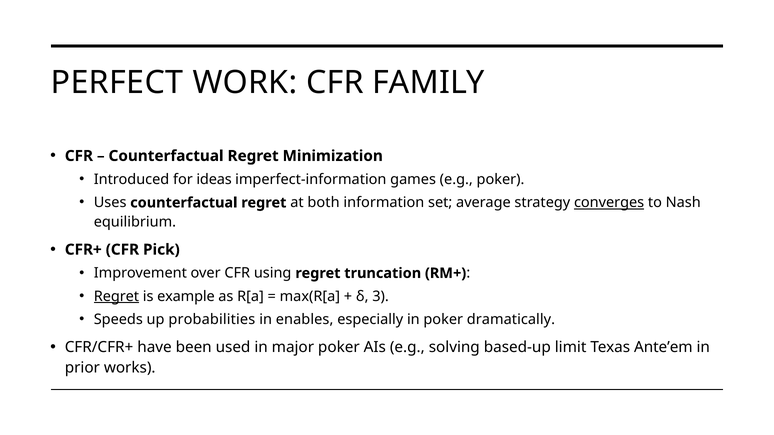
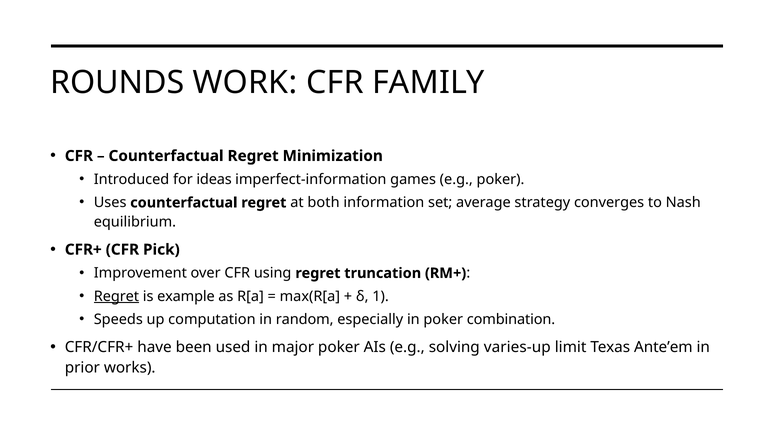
PERFECT: PERFECT -> ROUNDS (117, 83)
converges underline: present -> none (609, 203)
3: 3 -> 1 (381, 297)
probabilities: probabilities -> computation (212, 320)
enables: enables -> random (305, 320)
dramatically: dramatically -> combination (511, 320)
based-up: based-up -> varies-up (517, 348)
